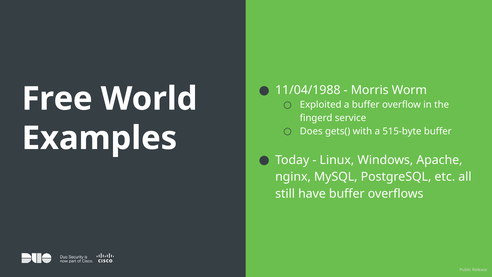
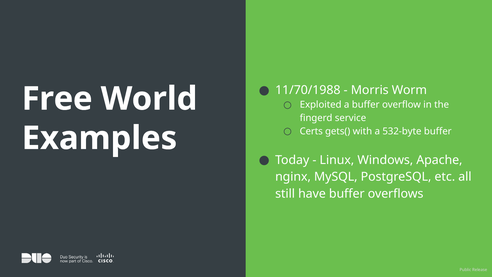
11/04/1988: 11/04/1988 -> 11/70/1988 (308, 90)
Does: Does -> Certs (311, 131)
515-byte: 515-byte -> 532-byte (402, 131)
